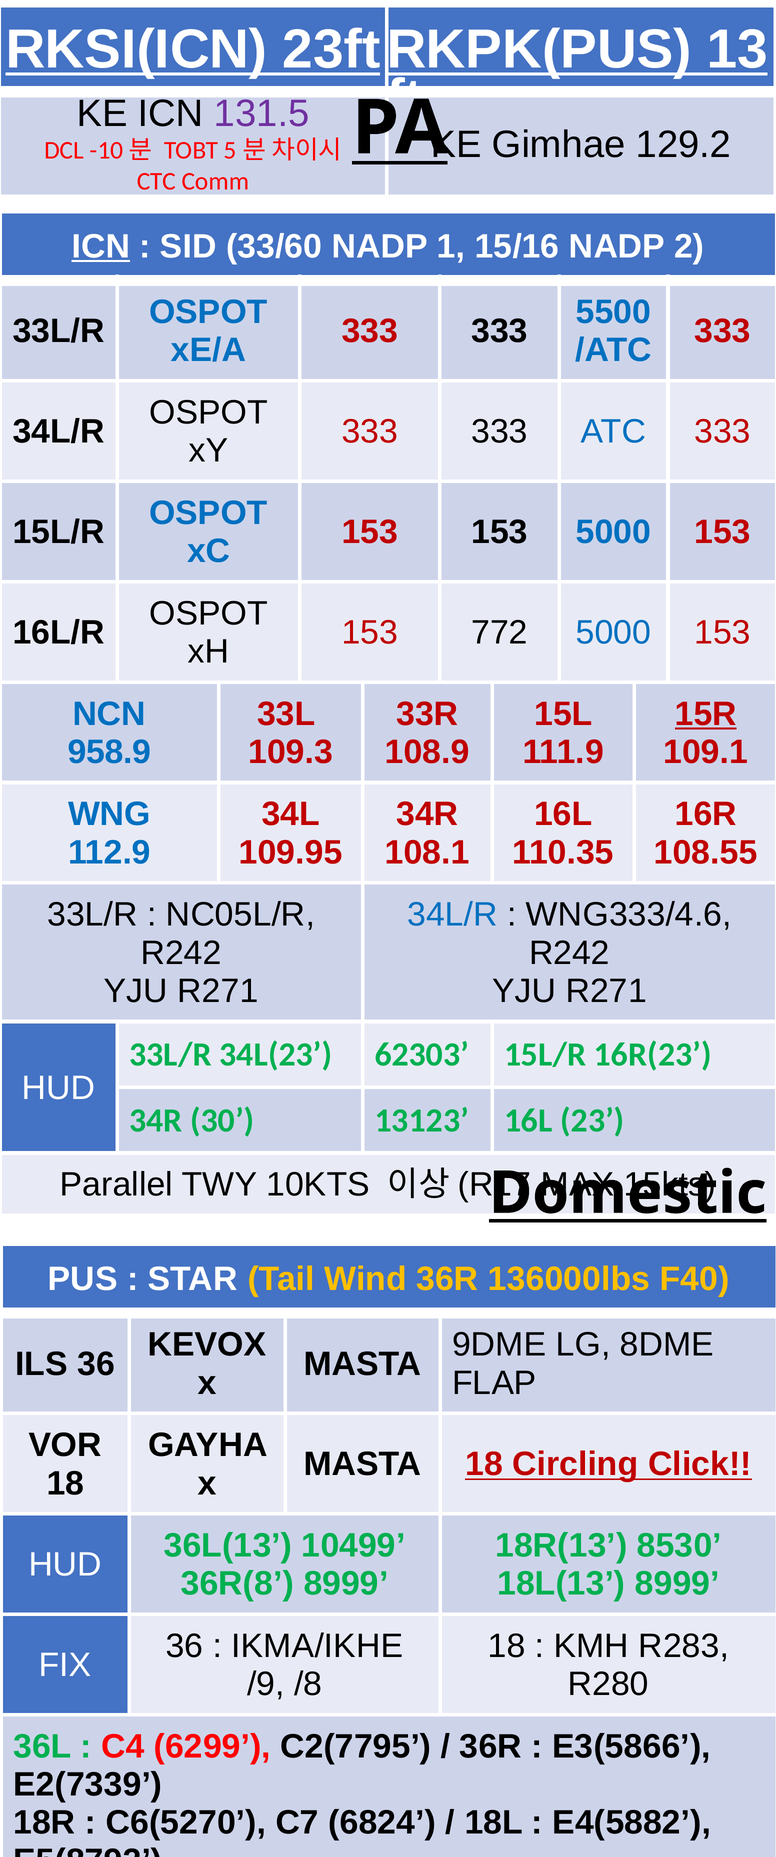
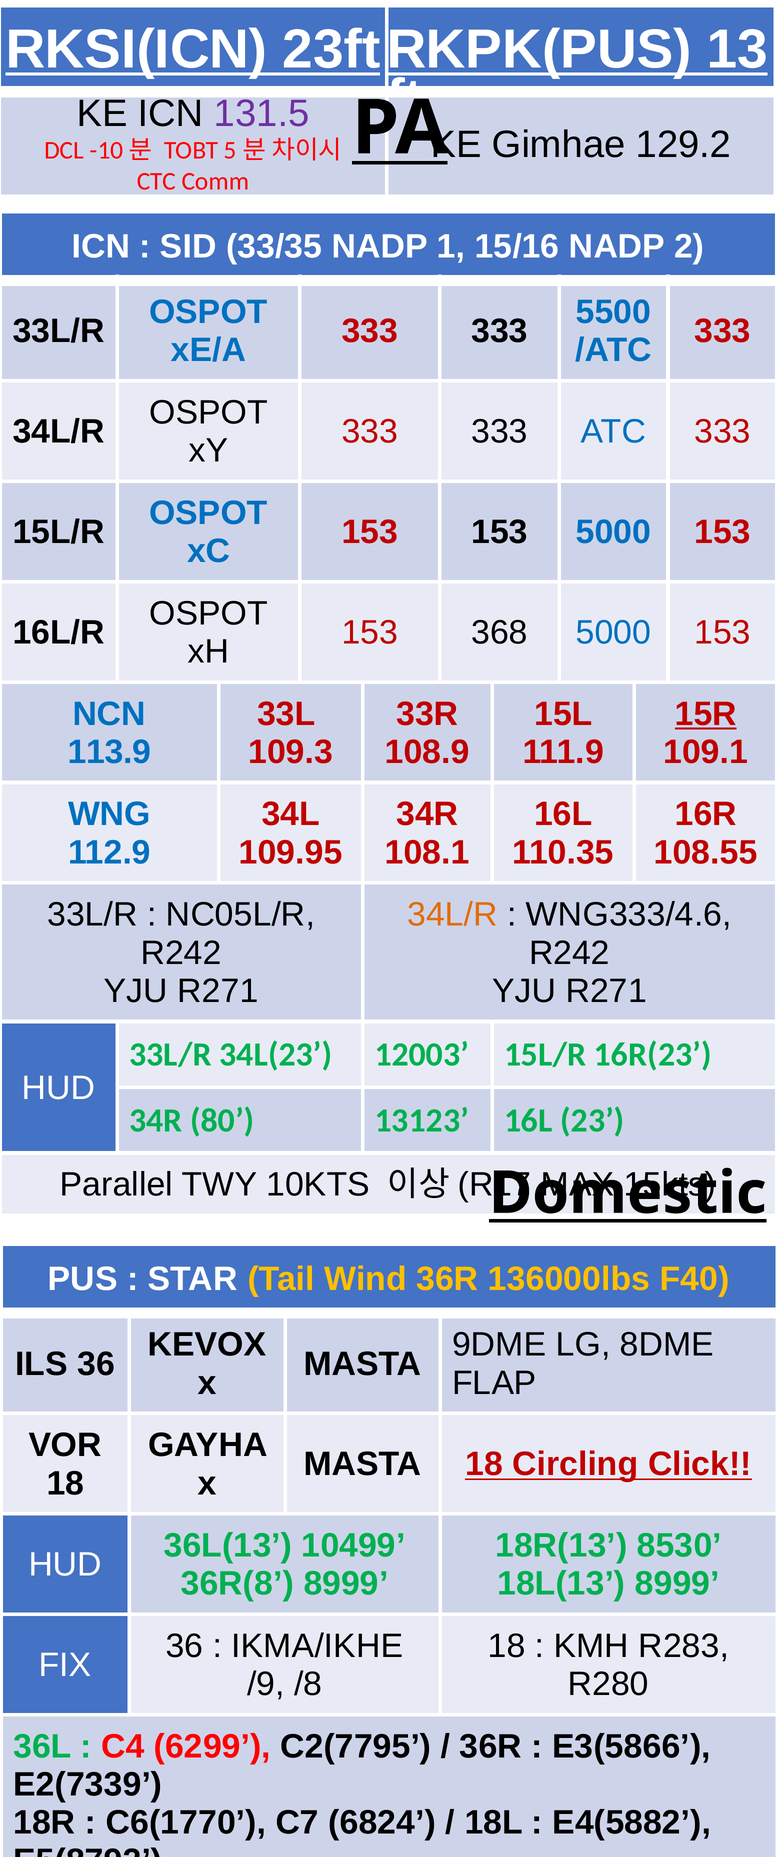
ICN underline: present -> none (101, 247)
33/60: 33/60 -> 33/35 (274, 247)
772: 772 -> 368 (500, 632)
958.9: 958.9 -> 113.9 (110, 752)
34L/R colour: blue -> orange (452, 915)
62303: 62303 -> 12003 (422, 1055)
30: 30 -> 80 (222, 1120)
C6(5270: C6(5270 -> C6(1770 (186, 1822)
